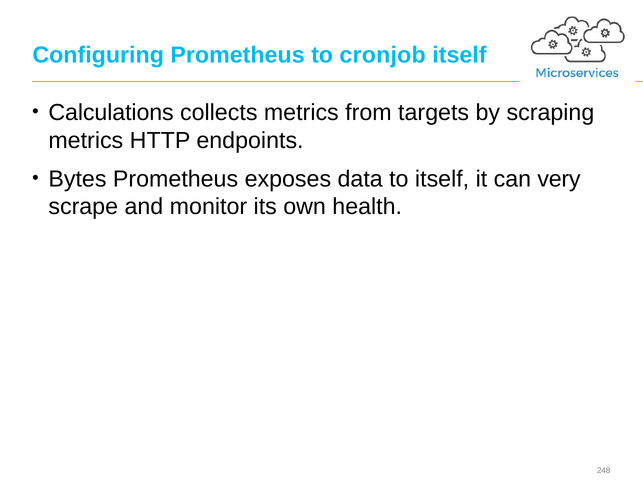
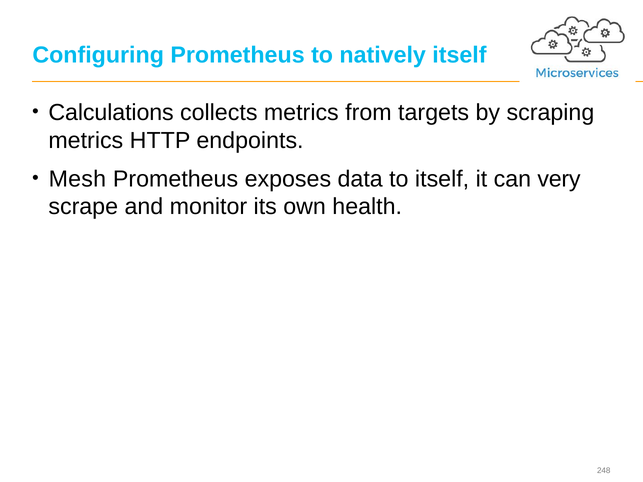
cronjob: cronjob -> natively (383, 55)
Bytes: Bytes -> Mesh (77, 179)
